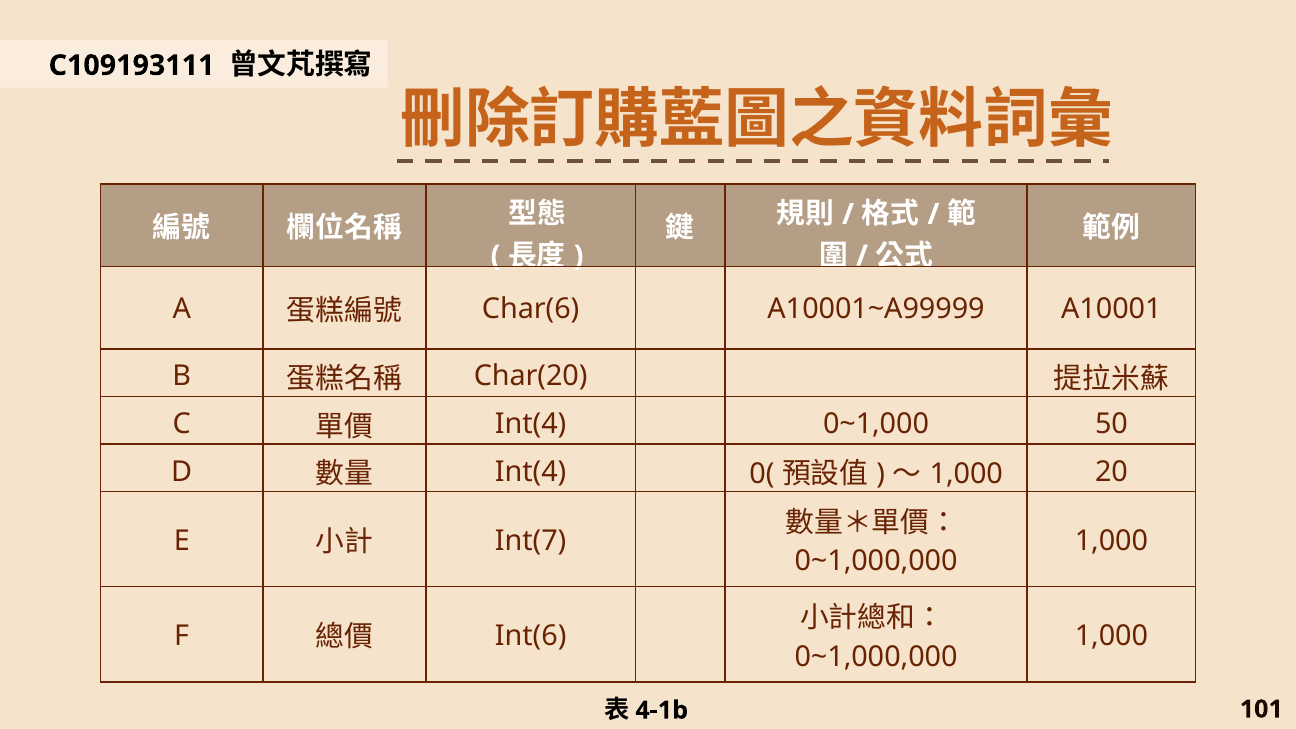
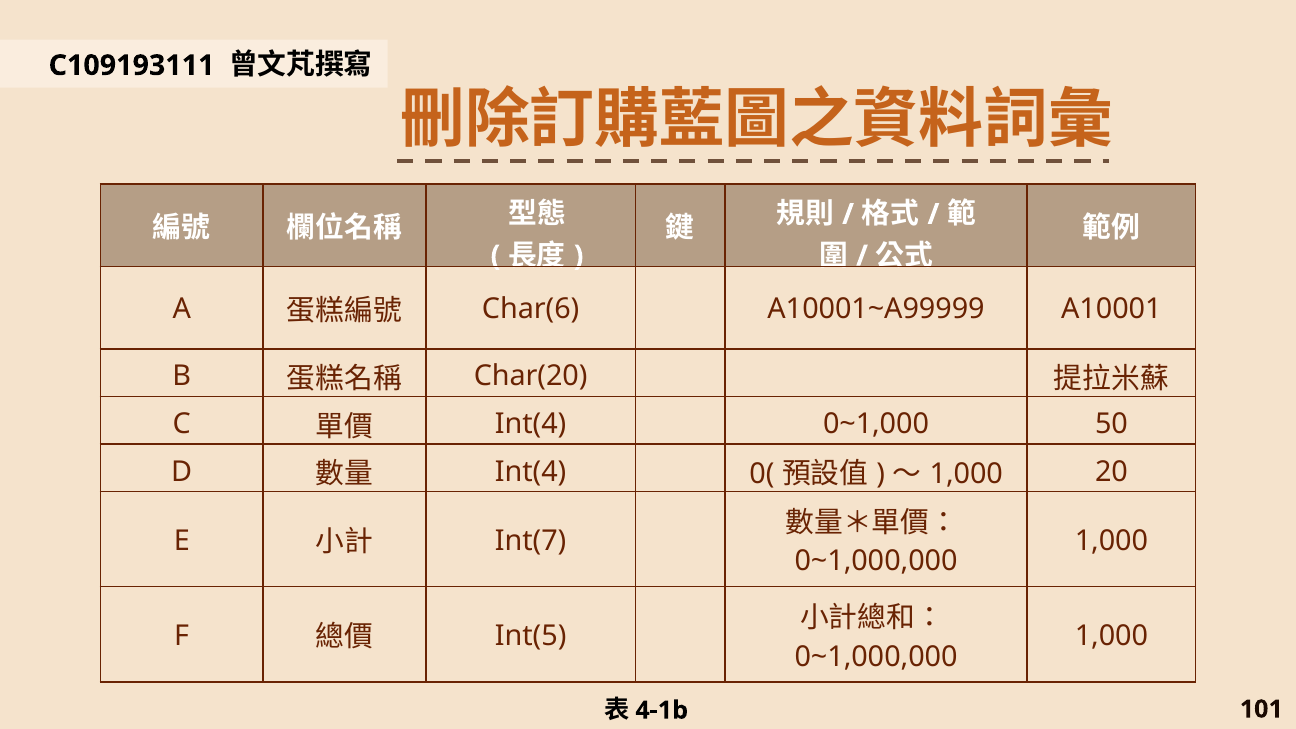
Int(6: Int(6 -> Int(5 (531, 636)
